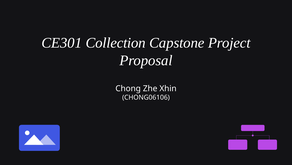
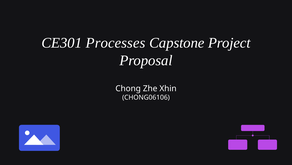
Collection: Collection -> Processes (116, 43)
